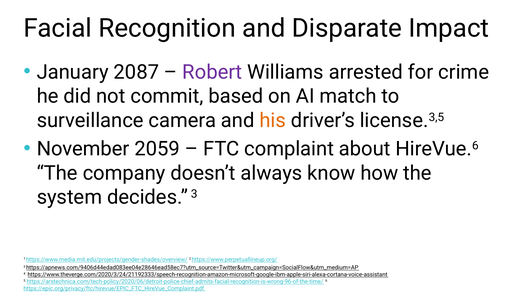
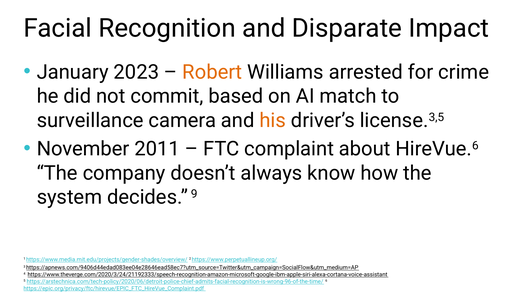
2087: 2087 -> 2023 (136, 72)
Robert colour: purple -> orange (212, 72)
2059: 2059 -> 2011 (157, 149)
decides 3: 3 -> 9 (194, 194)
